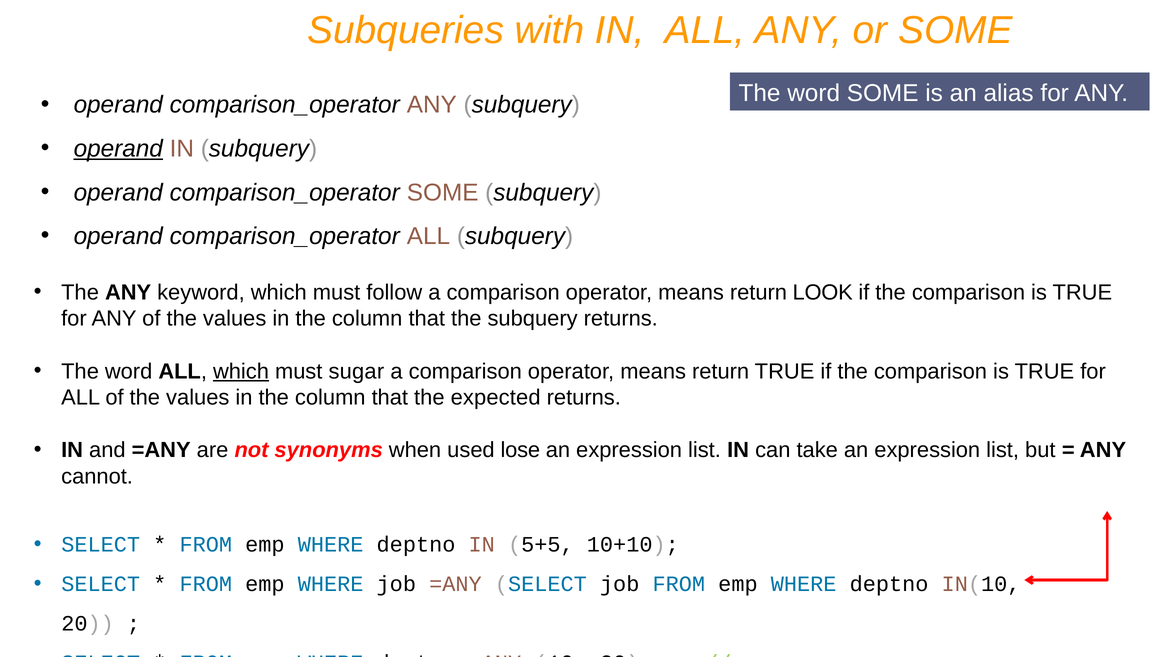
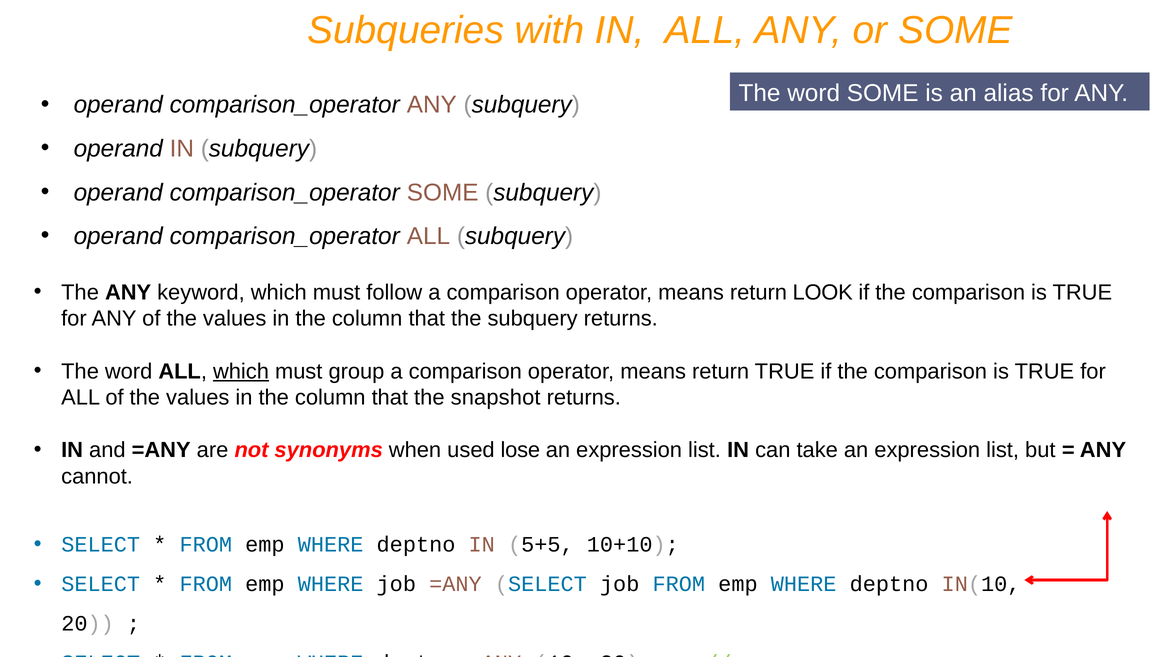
operand underline: present -> none (118, 149)
sugar: sugar -> group (356, 371)
expected: expected -> snapshot (496, 398)
